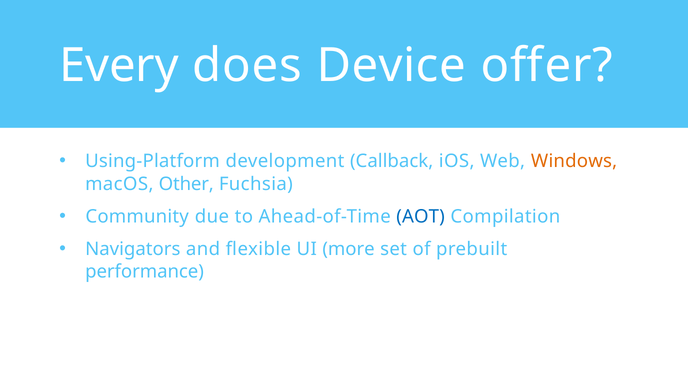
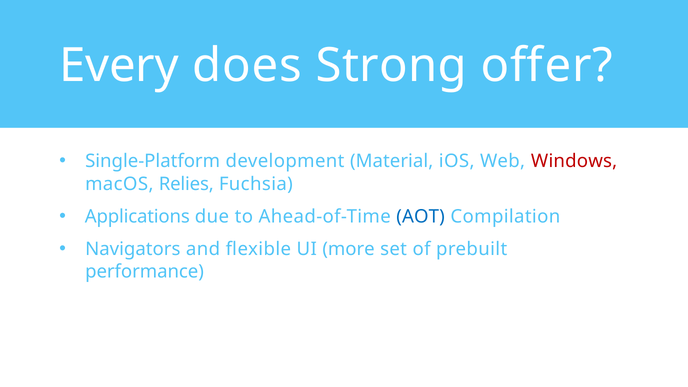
Device: Device -> Strong (391, 66)
Using-Platform: Using-Platform -> Single-Platform (153, 161)
Callback: Callback -> Material (392, 161)
Windows colour: orange -> red (574, 161)
Other: Other -> Relies (186, 184)
Community: Community -> Applications (137, 216)
